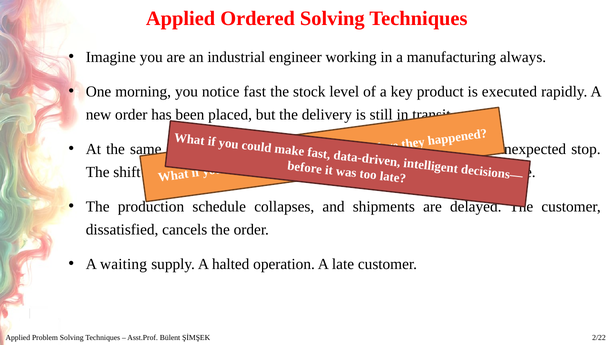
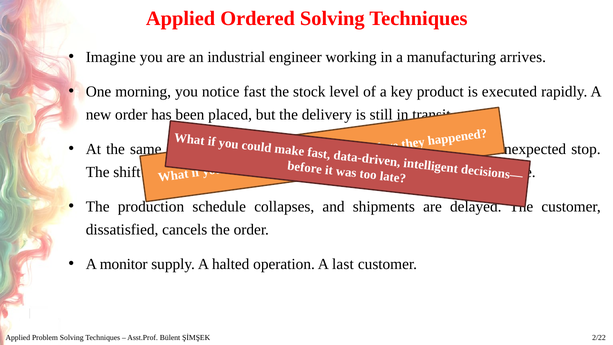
always: always -> arrives (523, 57)
waiting: waiting -> monitor (124, 264)
A late: late -> last (343, 264)
